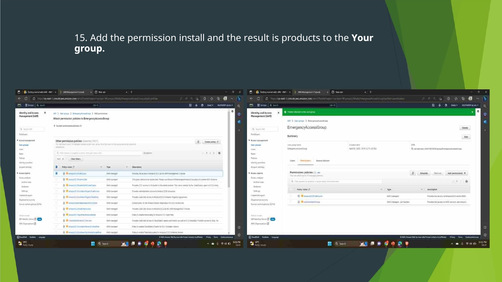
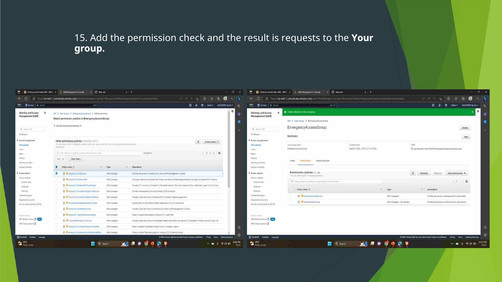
install: install -> check (192, 38)
products: products -> requests (301, 38)
